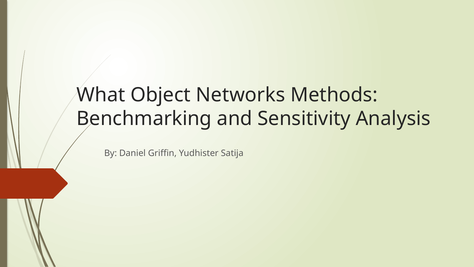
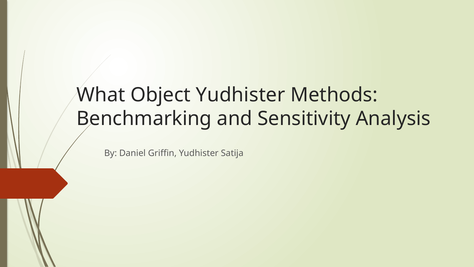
Object Networks: Networks -> Yudhister (241, 95)
